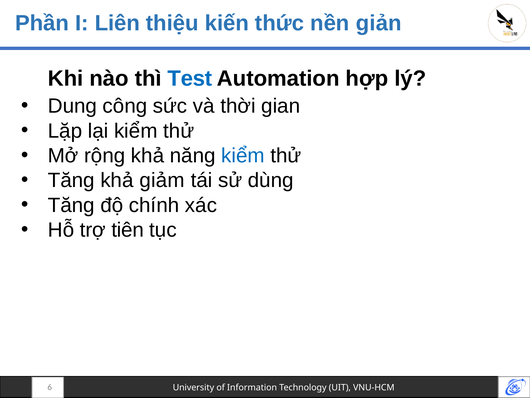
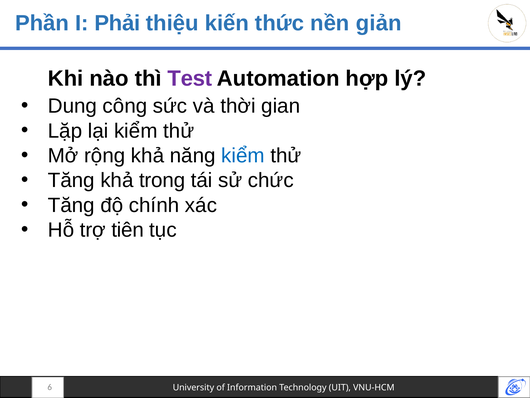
Liên: Liên -> Phải (117, 23)
Test colour: blue -> purple (190, 79)
giảm: giảm -> trong (162, 180)
dùng: dùng -> chức (271, 180)
